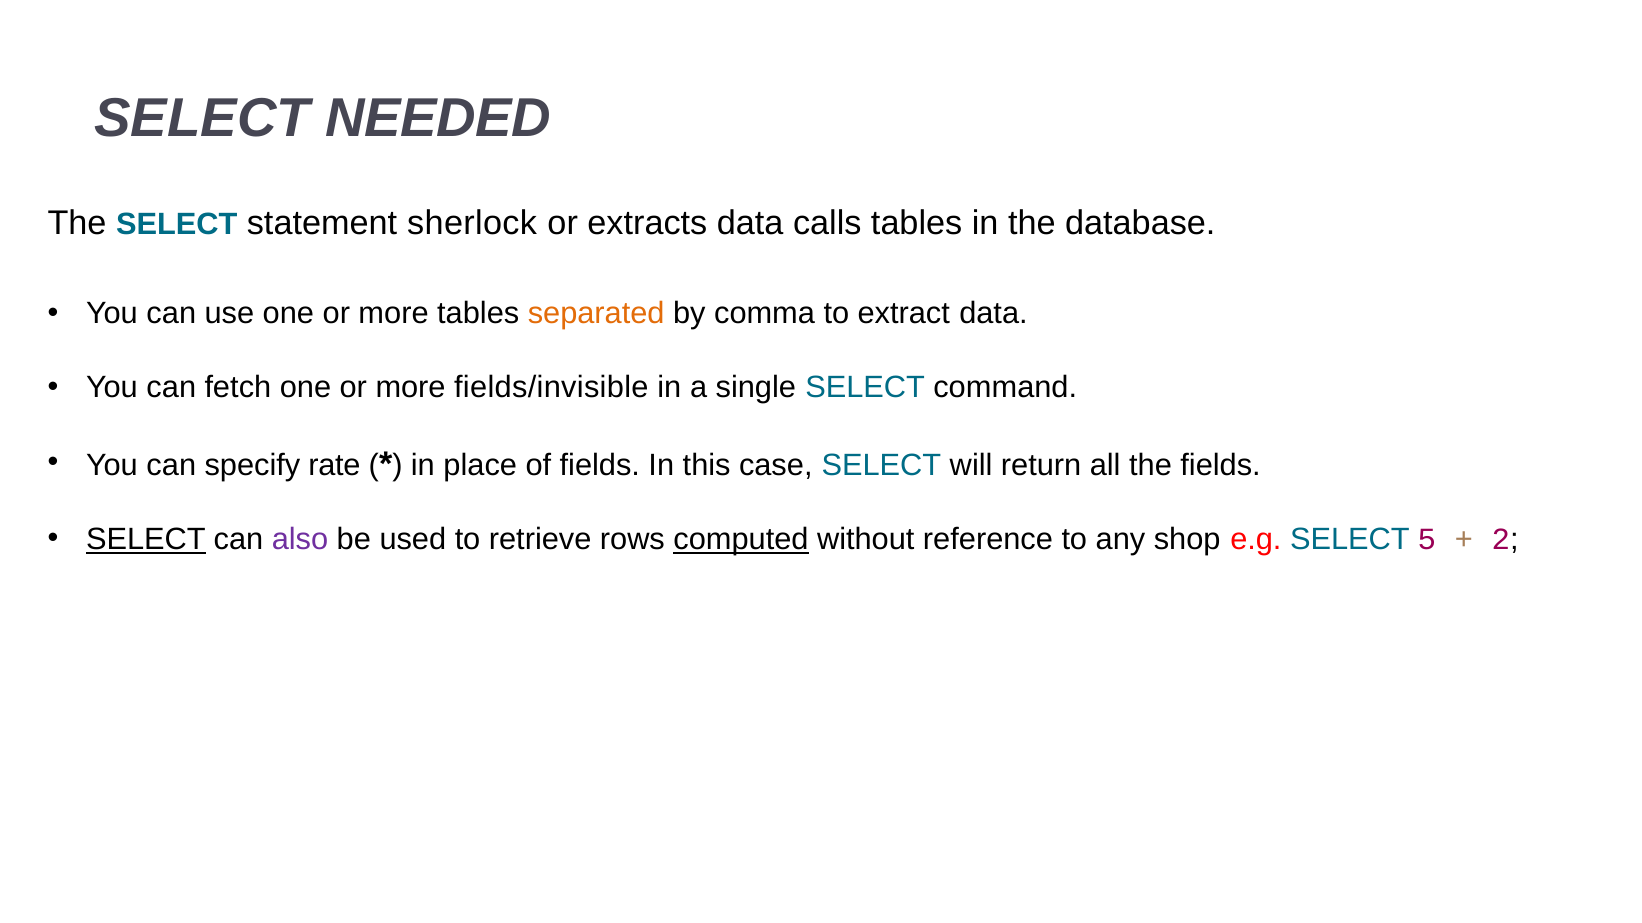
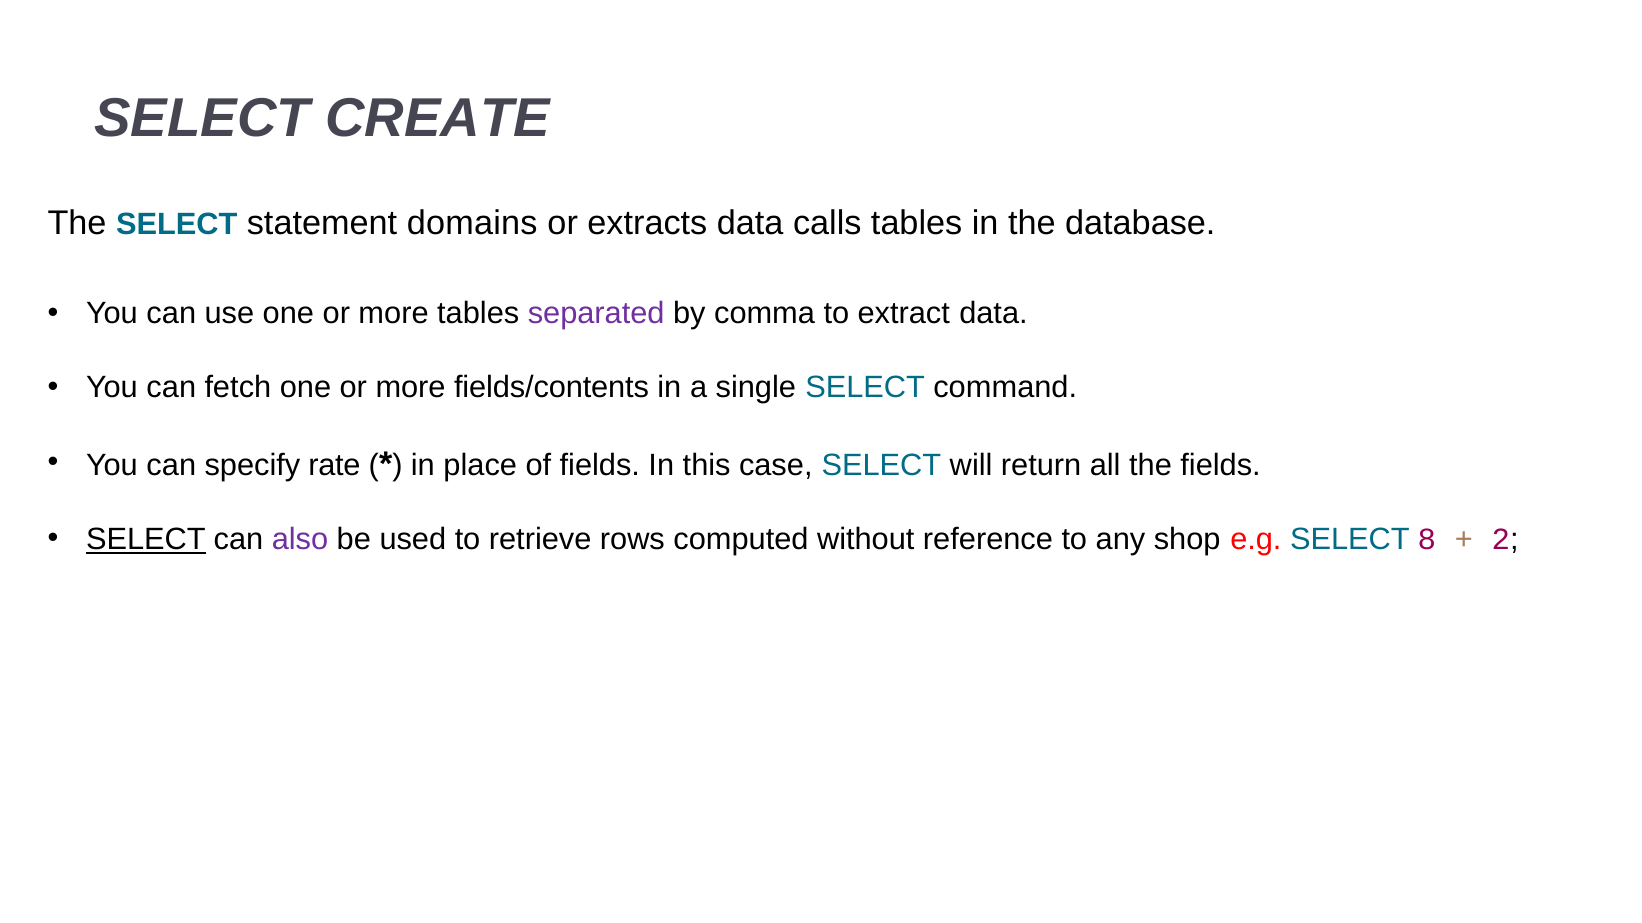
NEEDED: NEEDED -> CREATE (438, 119)
sherlock: sherlock -> domains (472, 223)
separated colour: orange -> purple (596, 314)
fields/invisible: fields/invisible -> fields/contents (552, 388)
computed underline: present -> none (741, 540)
5: 5 -> 8 (1427, 540)
